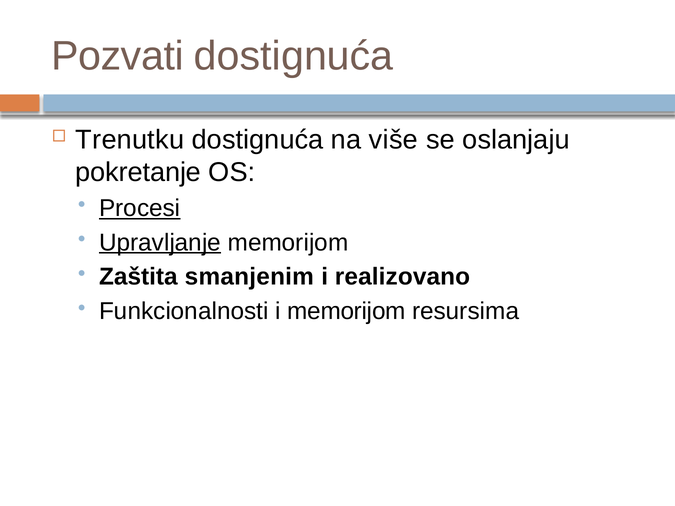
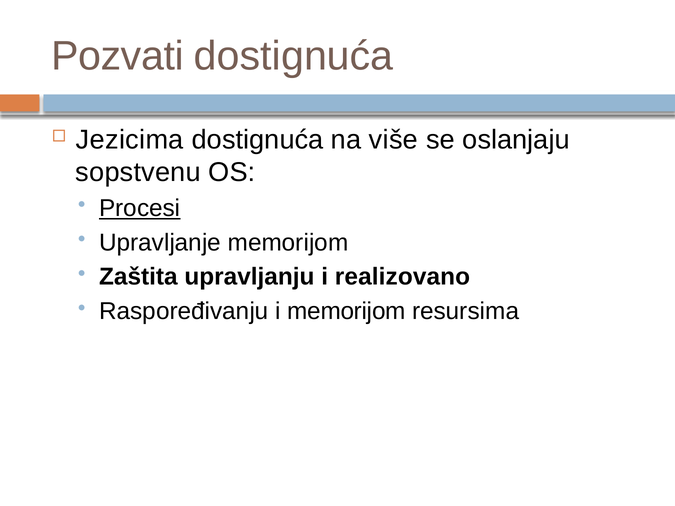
Trenutku: Trenutku -> Jezicima (130, 140)
pokretanje: pokretanje -> sopstvenu (138, 172)
Upravljanje underline: present -> none (160, 243)
smanjenim: smanjenim -> upravljanju (249, 277)
Funkcionalnosti: Funkcionalnosti -> Raspoređivanju (184, 311)
